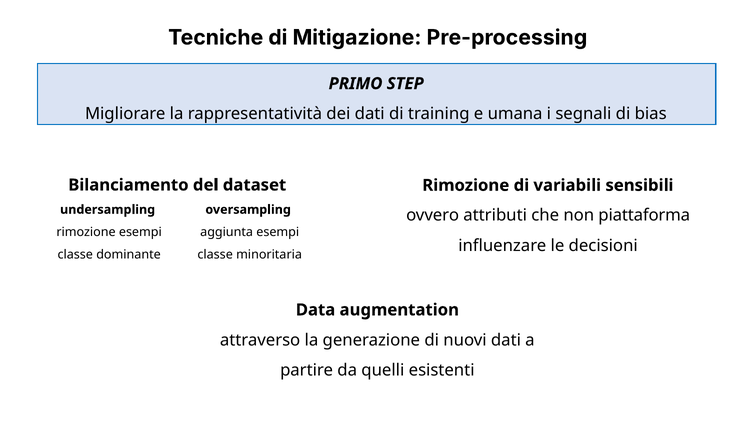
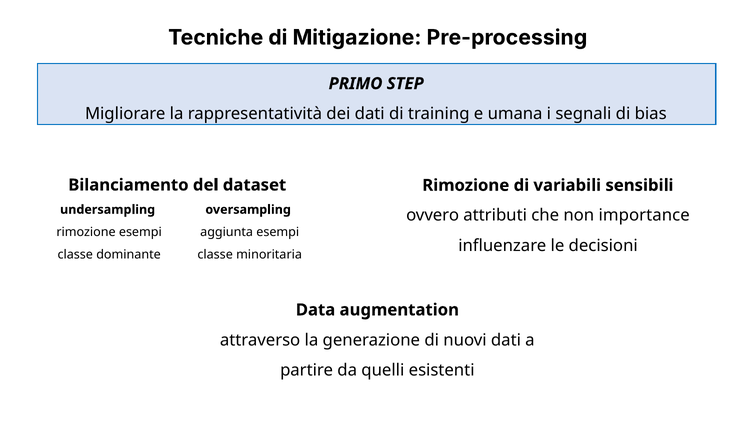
piattaforma: piattaforma -> importance (644, 216)
